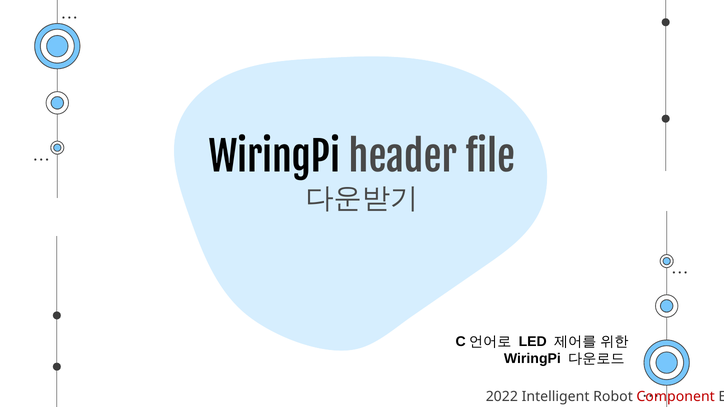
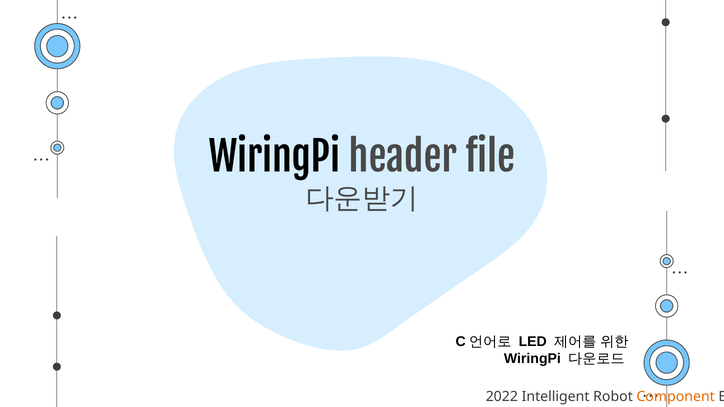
Component colour: red -> orange (676, 397)
